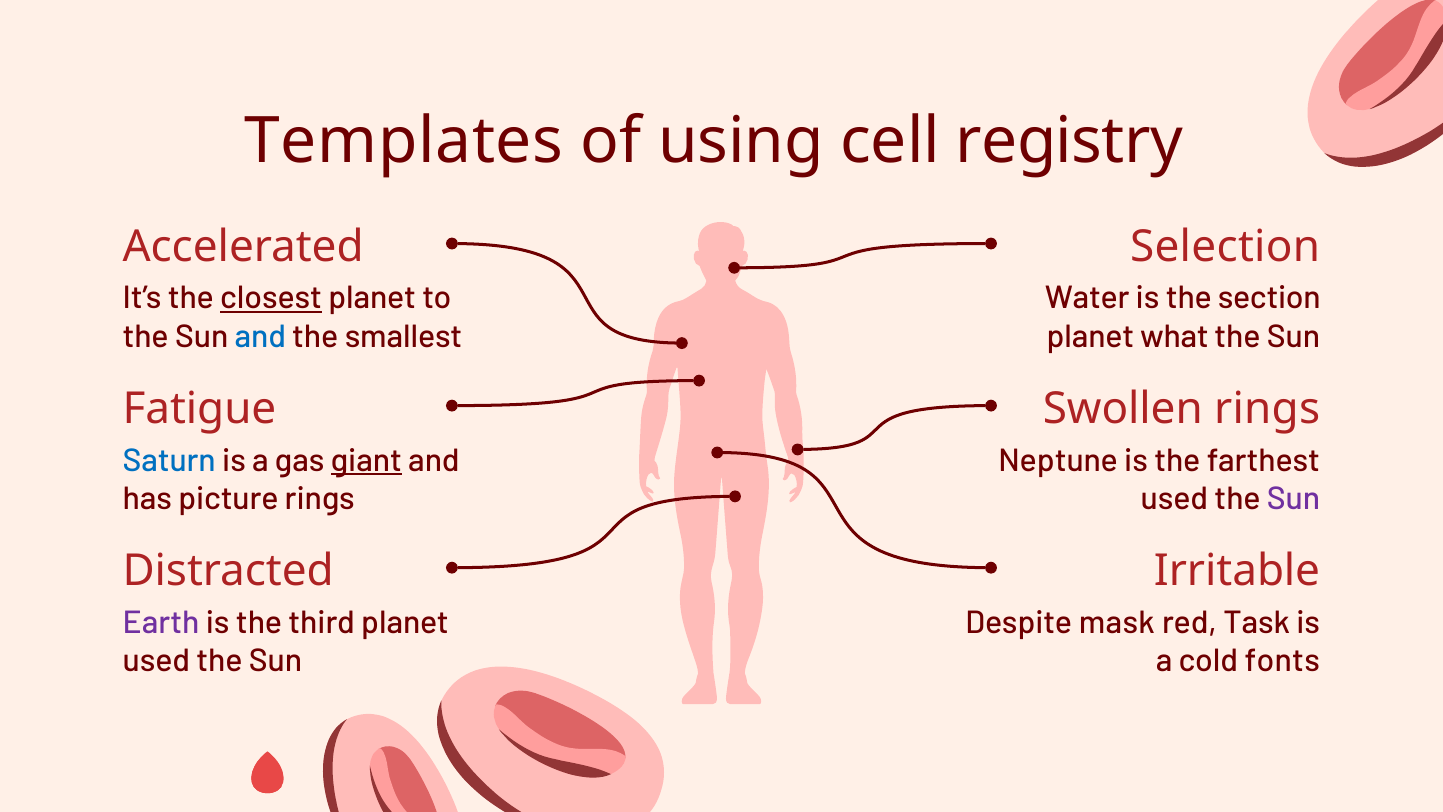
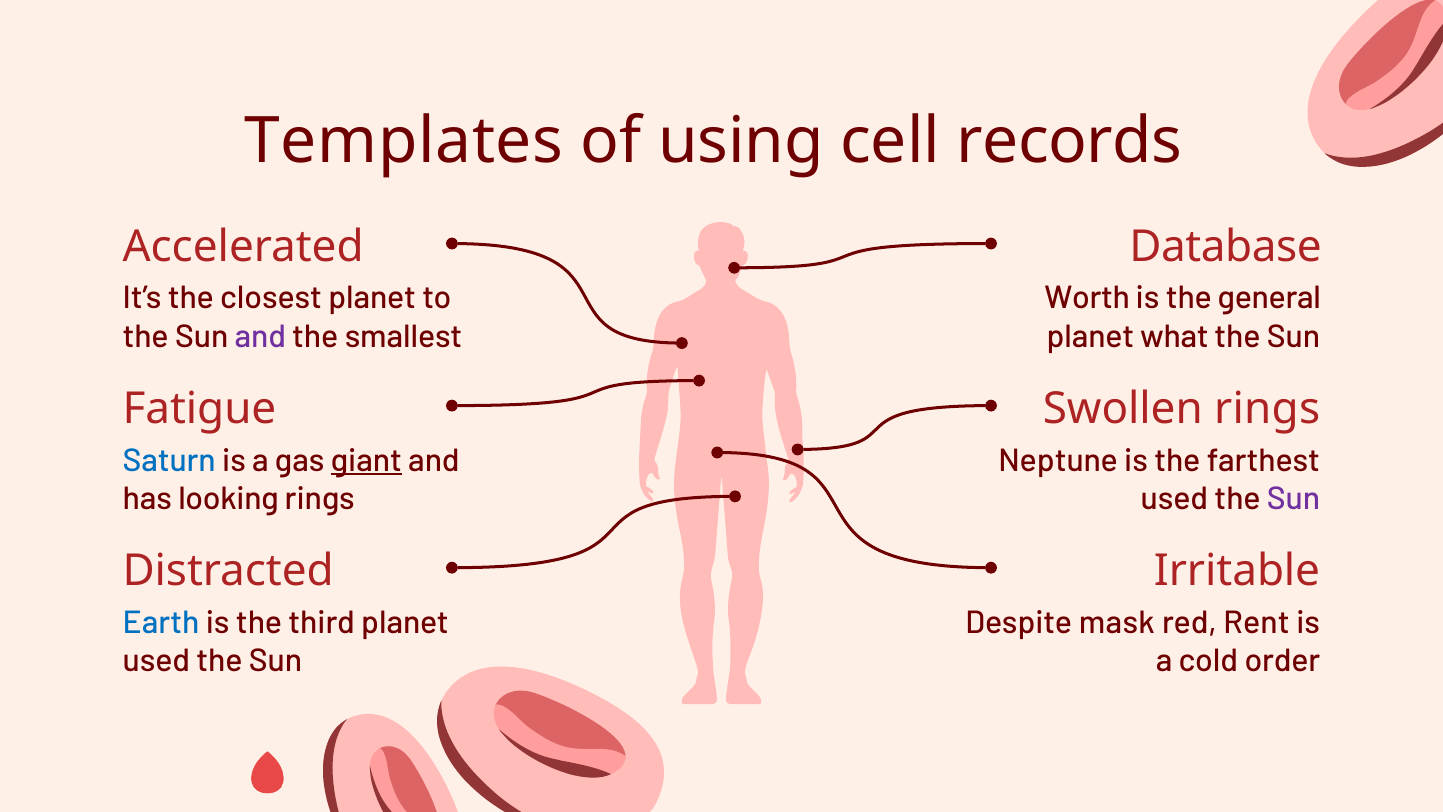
registry: registry -> records (1069, 141)
Selection: Selection -> Database (1225, 247)
closest underline: present -> none (271, 298)
Water: Water -> Worth (1087, 298)
section: section -> general (1269, 298)
and colour: blue -> purple (260, 337)
picture: picture -> looking (229, 499)
Earth colour: purple -> blue (161, 622)
Task: Task -> Rent (1256, 622)
fonts: fonts -> order (1282, 661)
